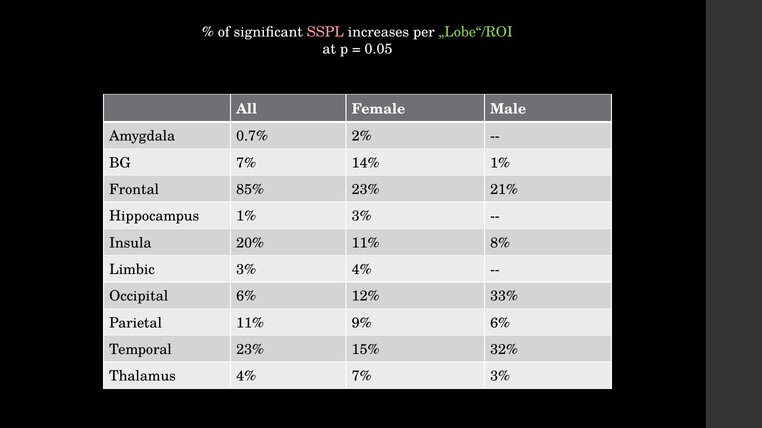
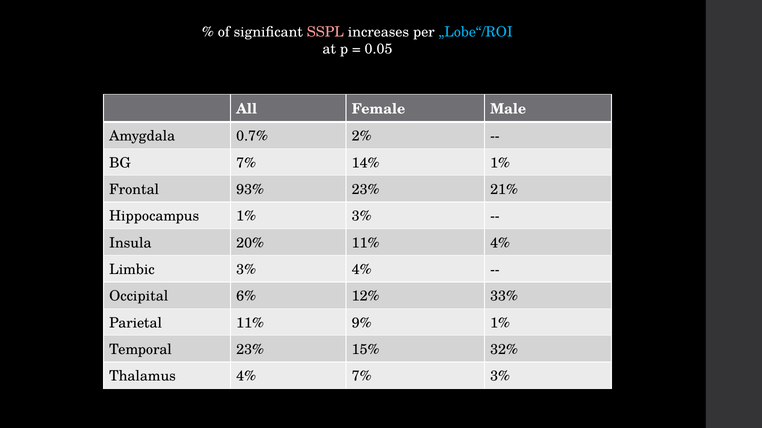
„Lobe“/ROI colour: light green -> light blue (476, 32)
85%: 85% -> 93% (250, 190)
11% 8%: 8% -> 4% (500, 243)
9% 6%: 6% -> 1% (500, 323)
